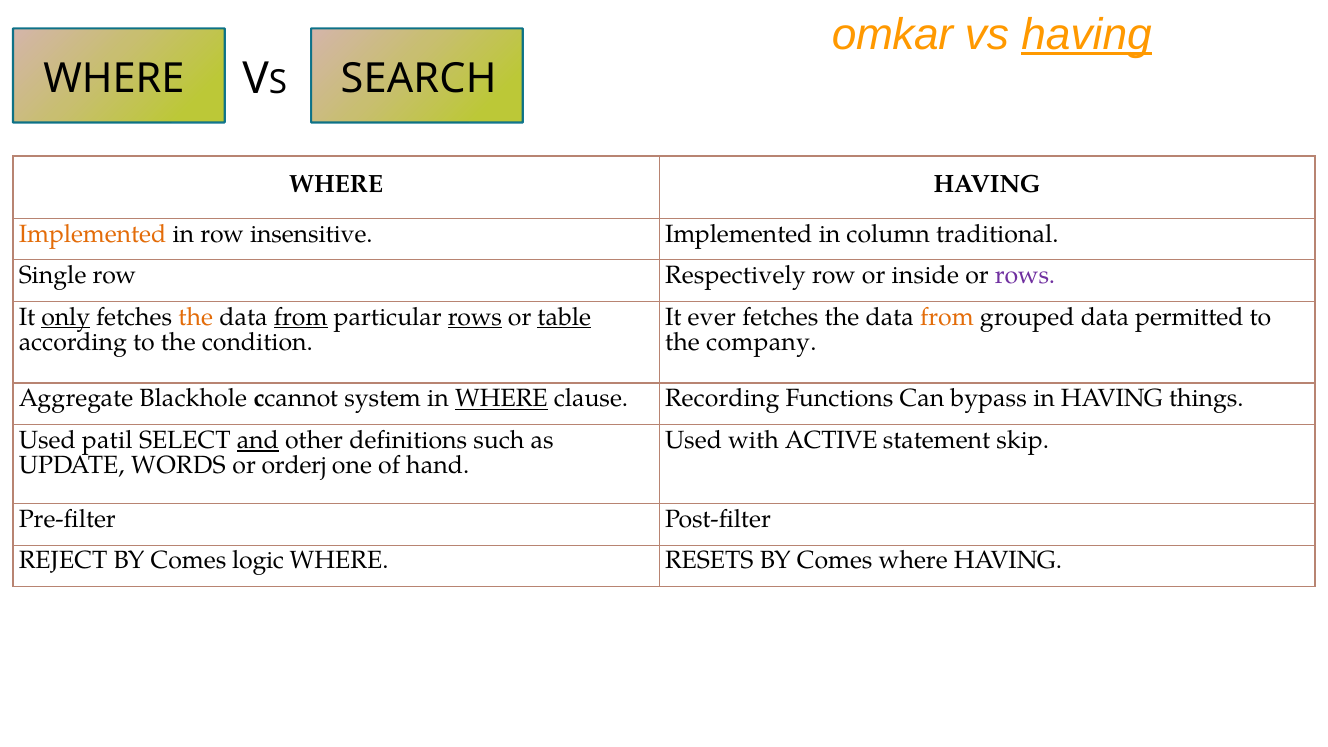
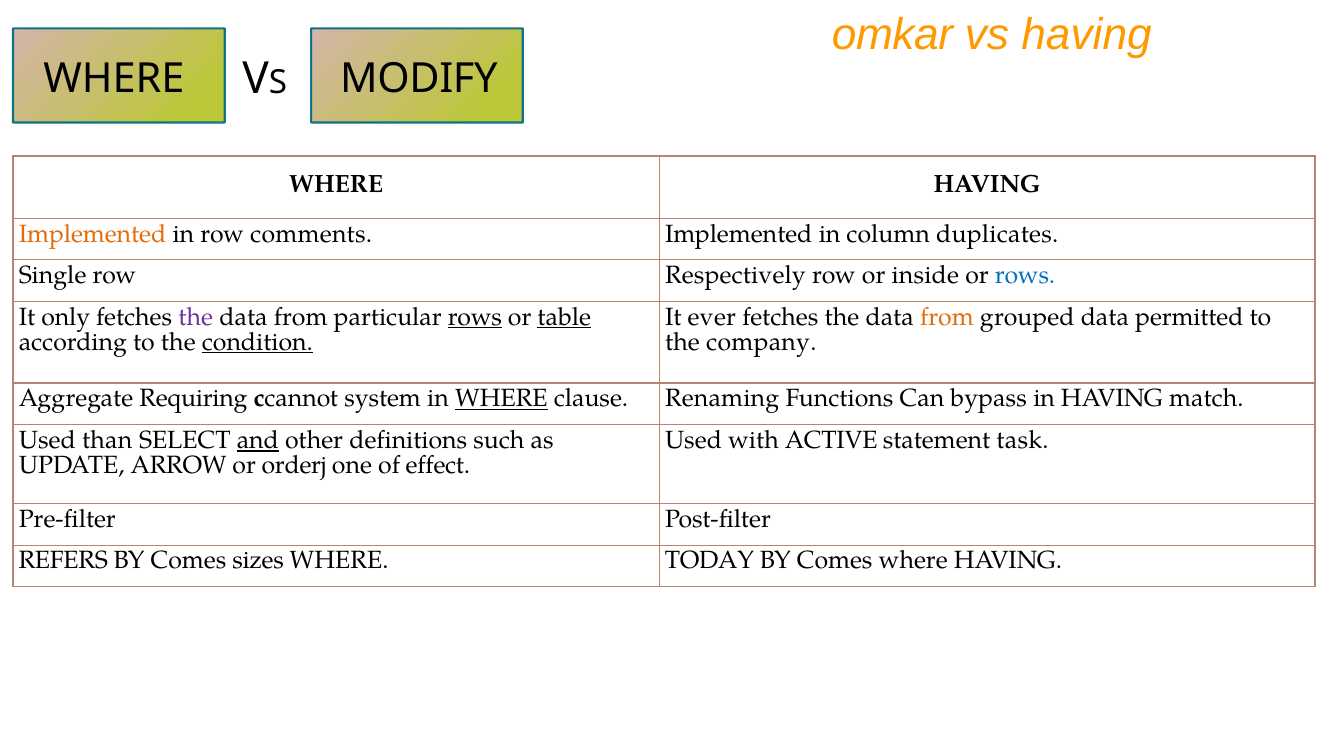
having underline: present -> none (1087, 35)
SEARCH: SEARCH -> MODIFY (419, 79)
insensitive: insensitive -> comments (311, 234)
traditional: traditional -> duplicates (997, 234)
rows colour: purple -> blue (1025, 275)
only underline: present -> none (66, 317)
the colour: orange -> purple (196, 317)
from underline: present -> none (301, 317)
condition underline: none -> present (257, 342)
Blackhole: Blackhole -> Requiring (193, 399)
Recording: Recording -> Renaming (722, 399)
things: things -> match (1206, 399)
patil: patil -> than (107, 440)
skip: skip -> task (1023, 440)
WORDS: WORDS -> ARROW (179, 465)
hand: hand -> effect (438, 465)
REJECT: REJECT -> REFERS (63, 561)
logic: logic -> sizes (258, 561)
RESETS: RESETS -> TODAY (709, 561)
